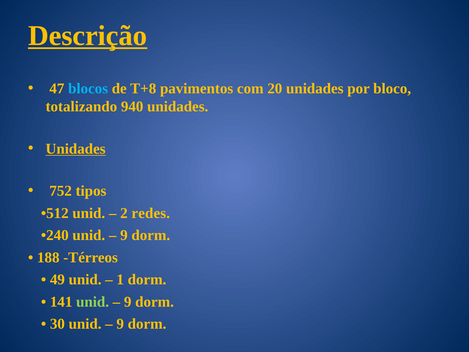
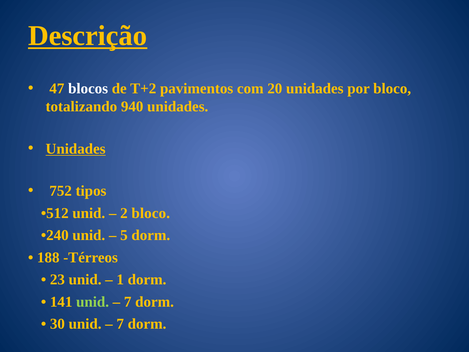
blocos colour: light blue -> white (88, 88)
T+8: T+8 -> T+2 (143, 88)
2 redes: redes -> bloco (151, 213)
9: 9 -> 5 (124, 235)
49: 49 -> 23 (57, 279)
9: 9 -> 7 (128, 302)
9: 9 -> 7 (120, 324)
